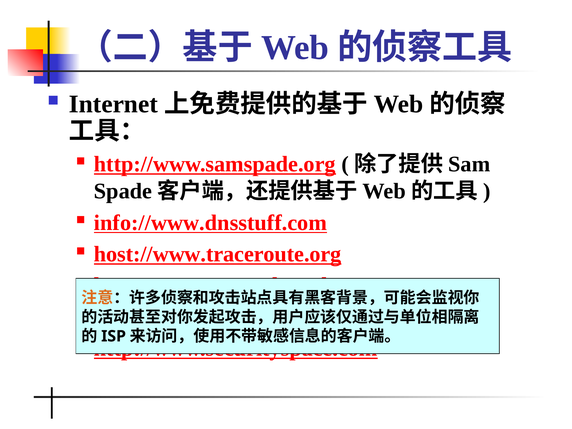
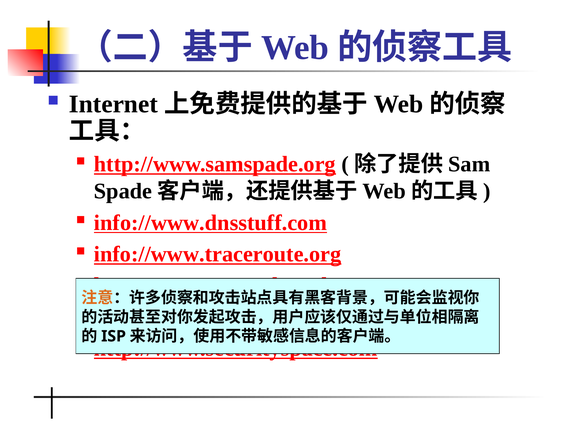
host://www.traceroute.org: host://www.traceroute.org -> info://www.traceroute.org (218, 254)
